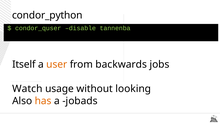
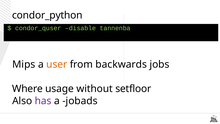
Itself: Itself -> Mips (24, 64)
Watch: Watch -> Where (27, 89)
looking: looking -> setfloor (133, 89)
has colour: orange -> purple (43, 101)
